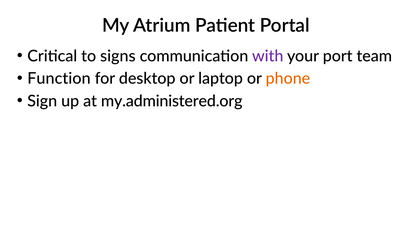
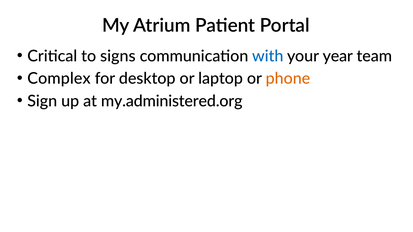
with colour: purple -> blue (268, 56)
port: port -> year (338, 56)
Function: Function -> Complex (59, 79)
